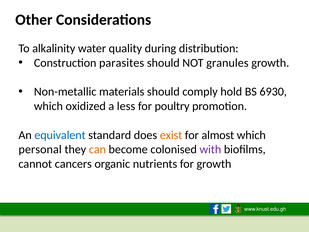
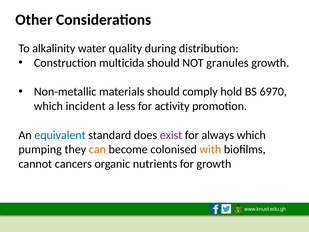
parasites: parasites -> multicida (122, 63)
6930: 6930 -> 6970 (273, 92)
oxidized: oxidized -> incident (86, 106)
poultry: poultry -> activity (172, 106)
exist colour: orange -> purple (171, 135)
almost: almost -> always (218, 135)
personal: personal -> pumping (40, 149)
with colour: purple -> orange (210, 149)
